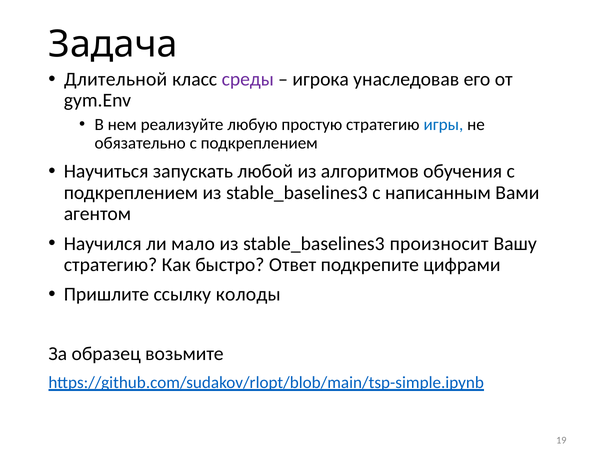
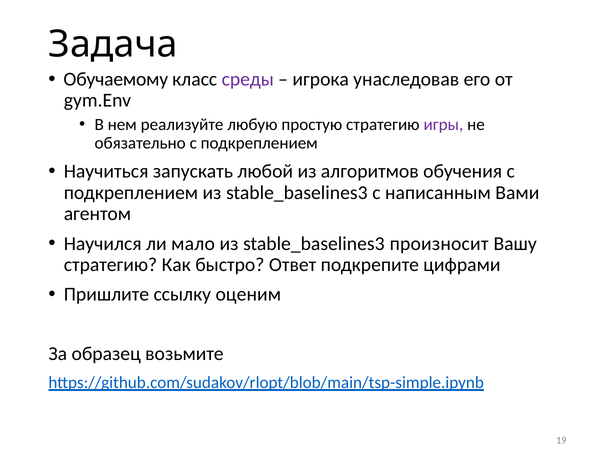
Длительной: Длительной -> Обучаемому (116, 79)
игры colour: blue -> purple (443, 125)
колоды: колоды -> оценим (248, 295)
